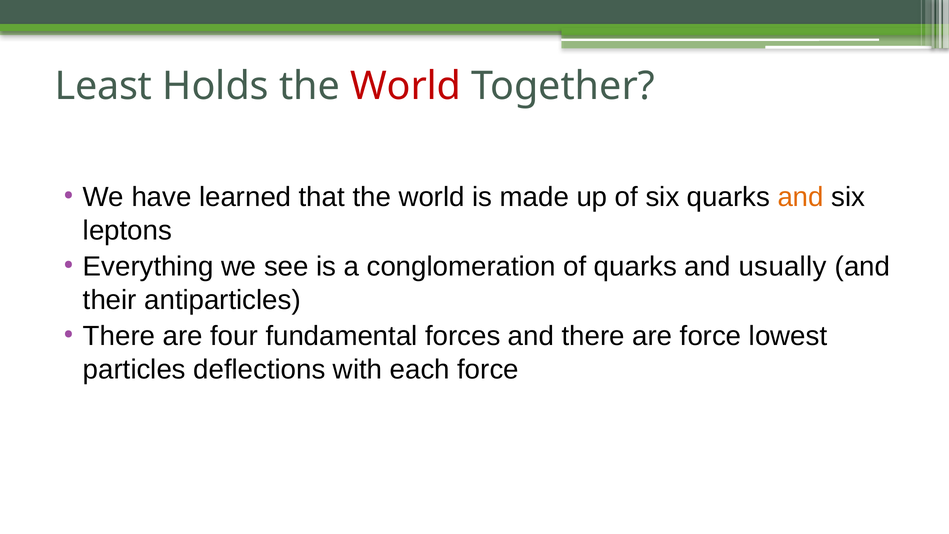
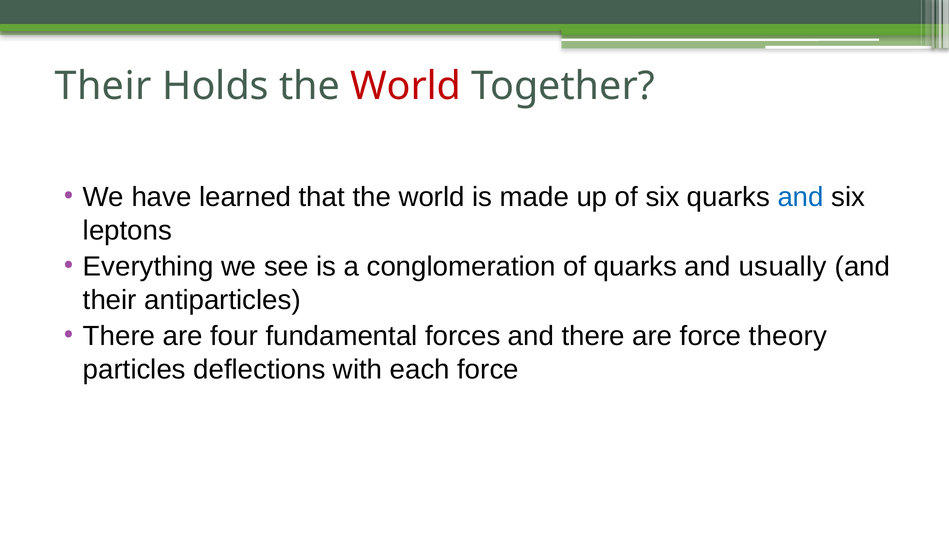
Least: Least -> Their (103, 86)
and colour: orange -> blue (801, 197)
lowest: lowest -> theory (788, 336)
